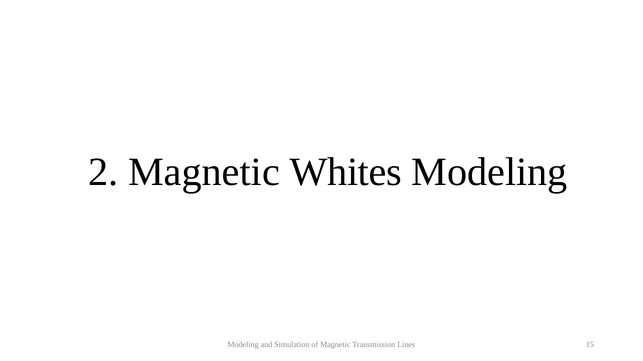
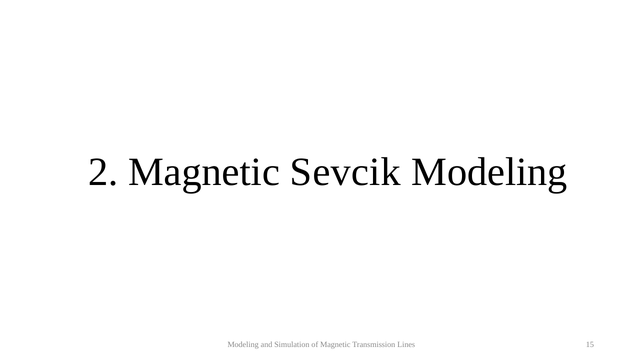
Whites: Whites -> Sevcik (345, 172)
